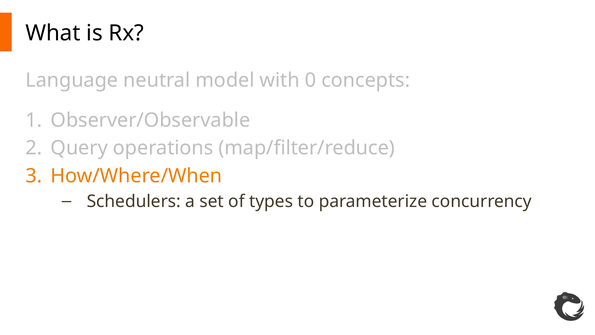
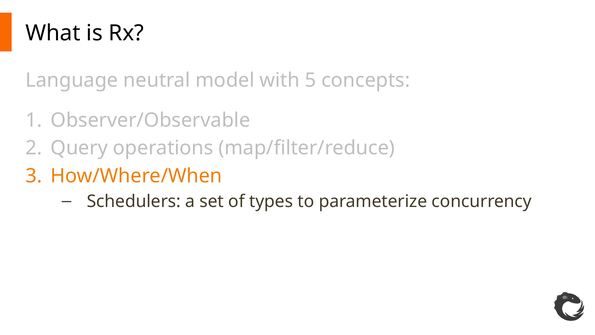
0: 0 -> 5 (311, 80)
